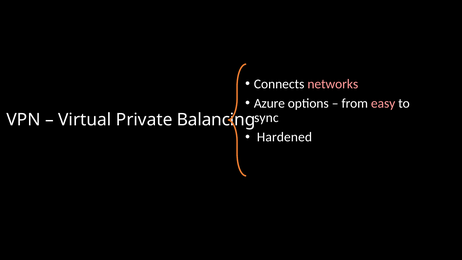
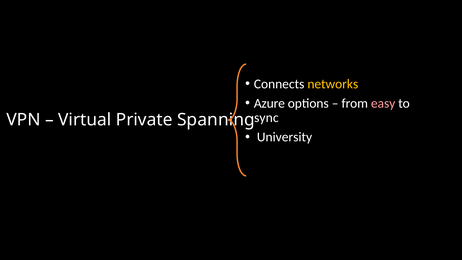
networks colour: pink -> yellow (333, 84)
Balancing: Balancing -> Spanning (216, 120)
Hardened: Hardened -> University (285, 137)
